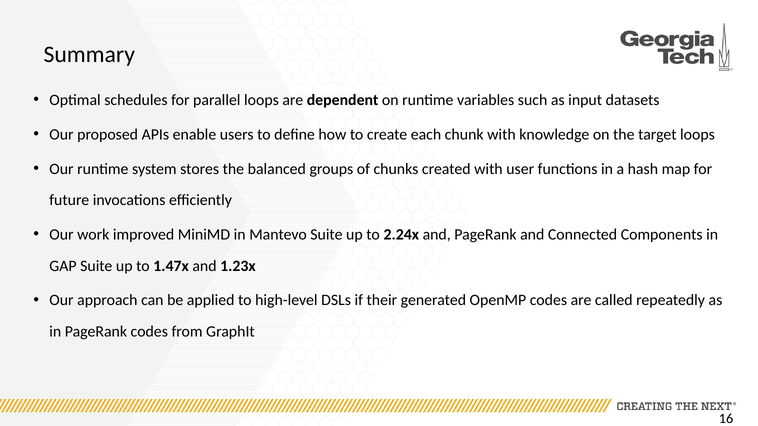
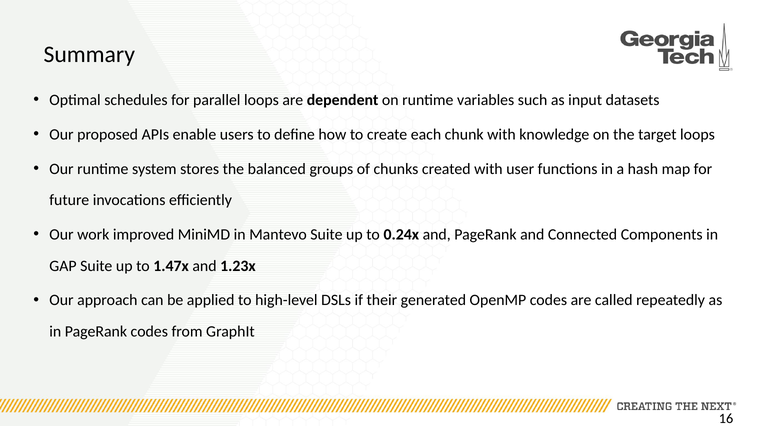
2.24x: 2.24x -> 0.24x (401, 235)
